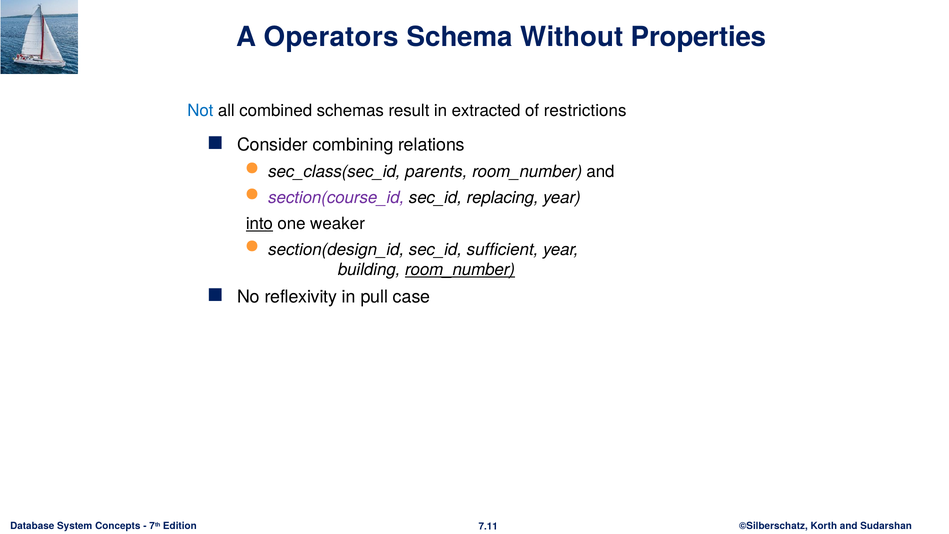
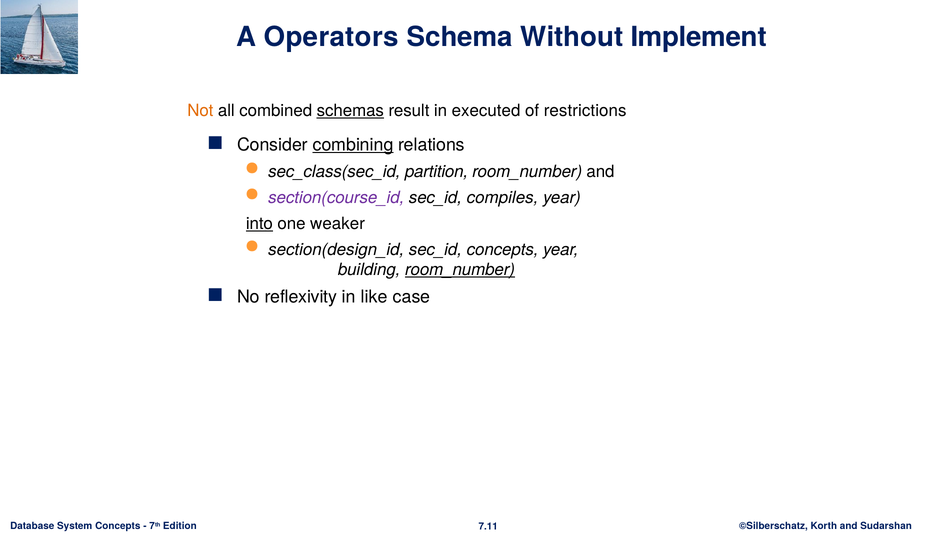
Properties: Properties -> Implement (699, 37)
Not colour: blue -> orange (200, 111)
schemas underline: none -> present (350, 111)
extracted: extracted -> executed (486, 111)
combining underline: none -> present (353, 145)
parents: parents -> partition (437, 171)
replacing: replacing -> compiles (503, 198)
sec_id sufficient: sufficient -> concepts (503, 250)
pull: pull -> like (374, 297)
